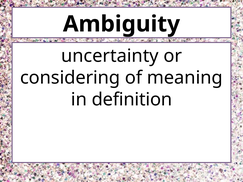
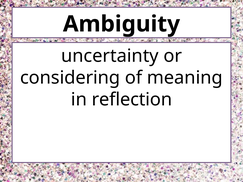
definition: definition -> reflection (132, 100)
